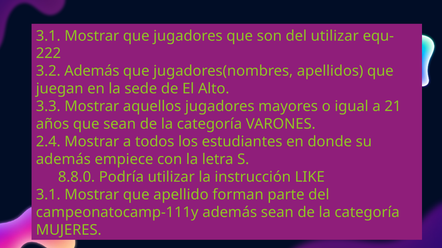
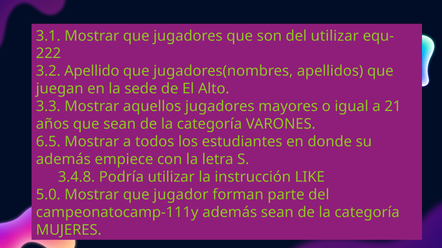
3.2 Además: Además -> Apellido (92, 71)
2.4: 2.4 -> 6.5 (48, 142)
8.8.0: 8.8.0 -> 3.4.8 (76, 177)
3.1: 3.1 -> 5.0 (48, 195)
apellido: apellido -> jugador (181, 195)
